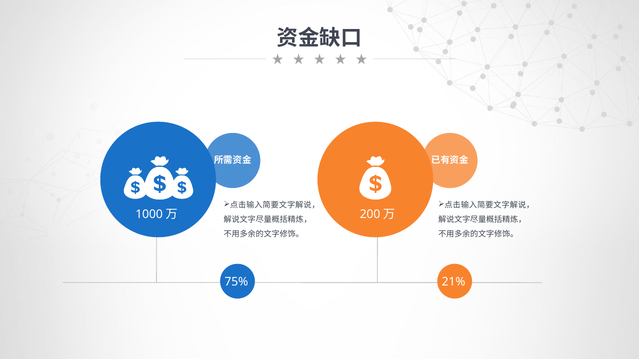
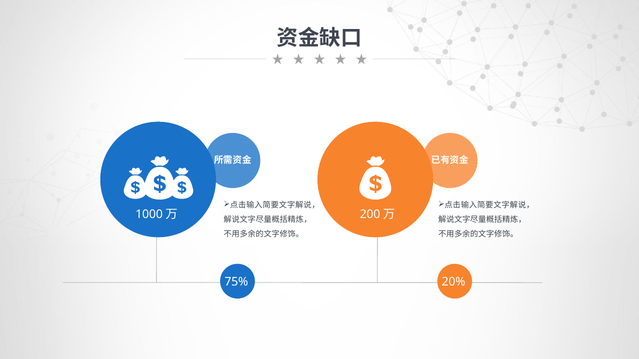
21%: 21% -> 20% (454, 282)
